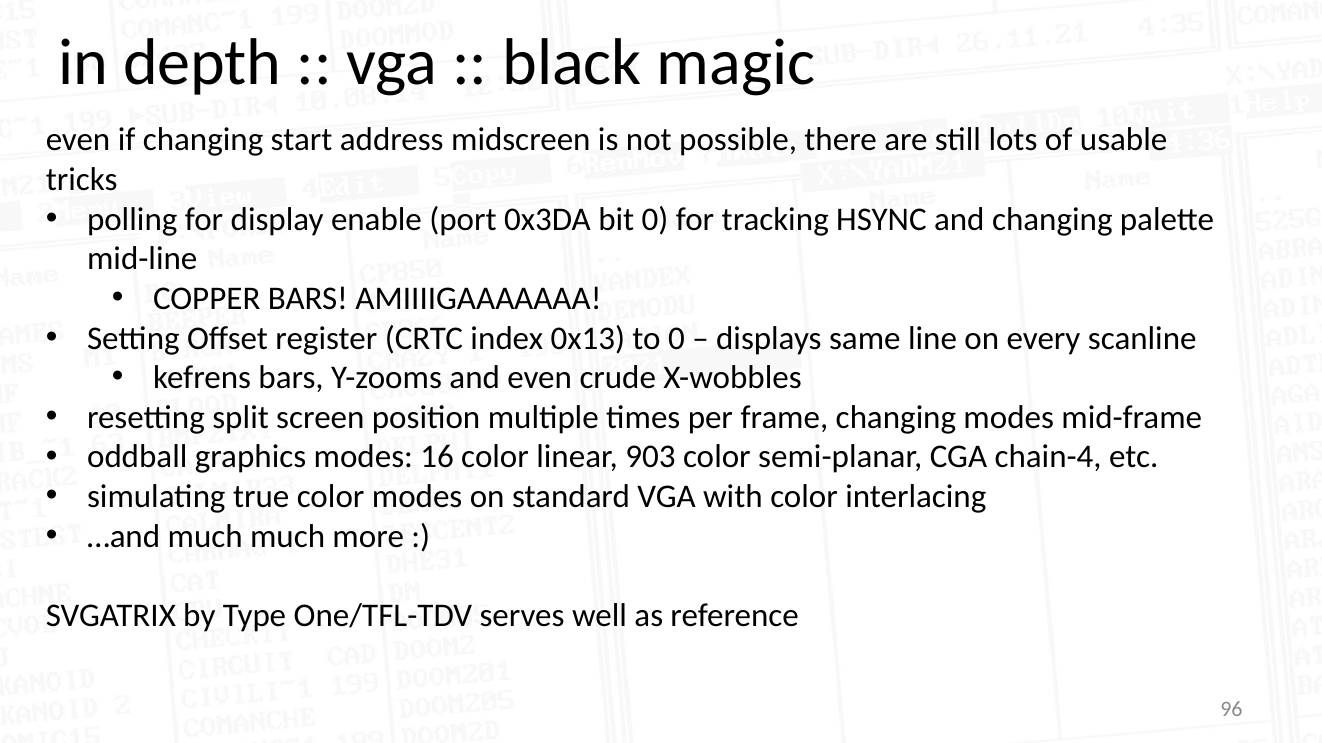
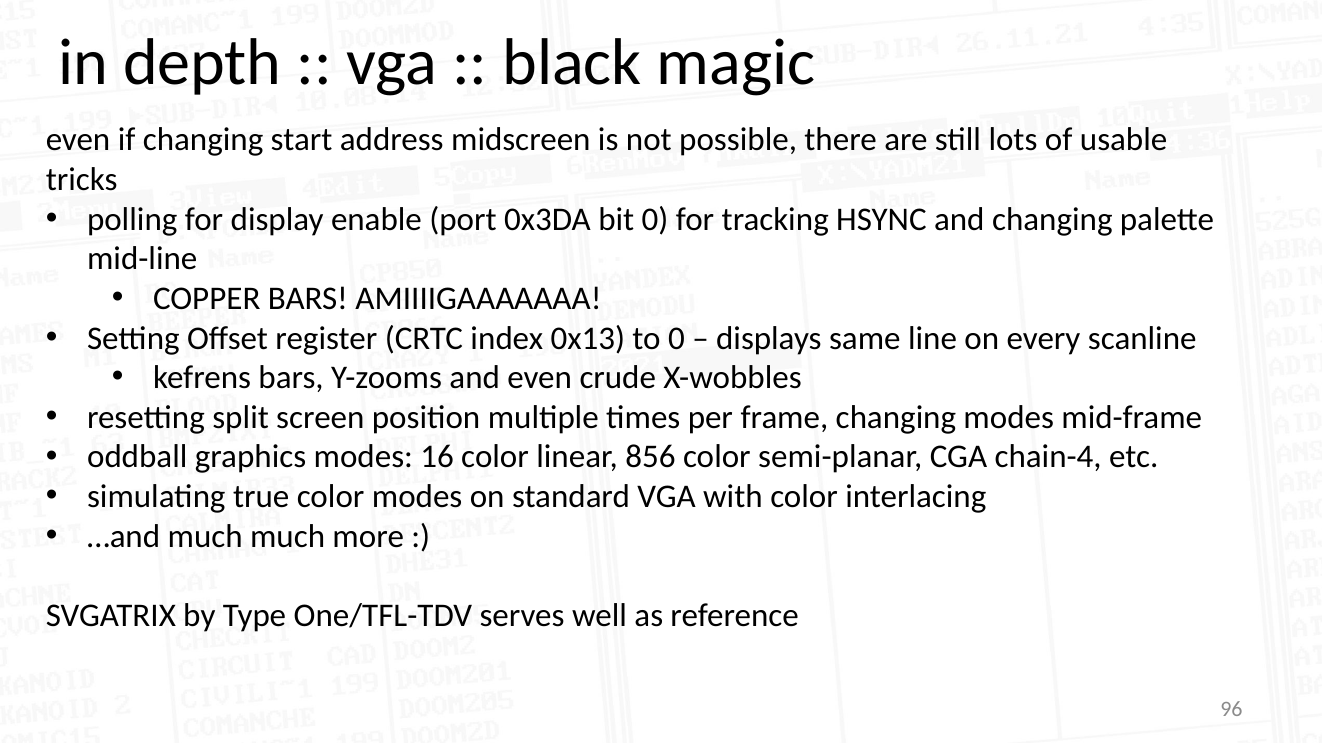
903: 903 -> 856 (650, 457)
